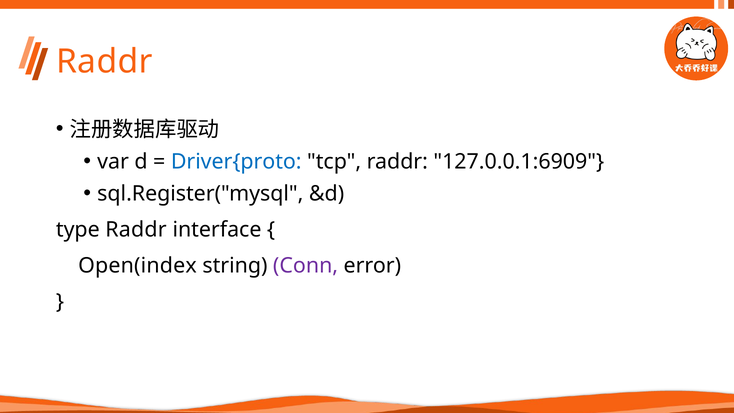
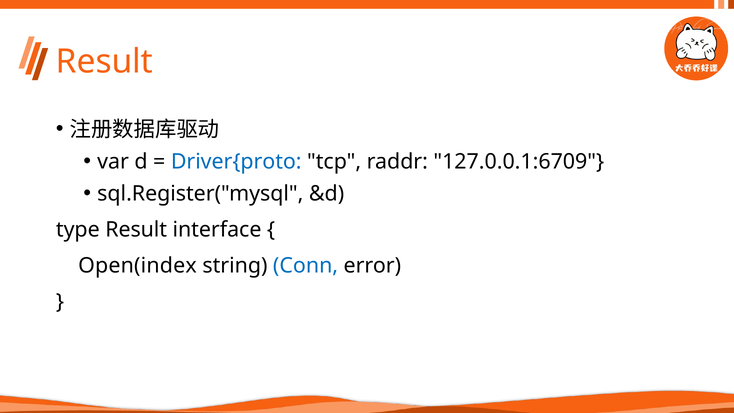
Raddr: Raddr -> Result (105, 62)
127.0.0.1:6909: 127.0.0.1:6909 -> 127.0.0.1:6709 (519, 162)
type Raddr: Raddr -> Result (136, 230)
Conn colour: purple -> blue (306, 266)
